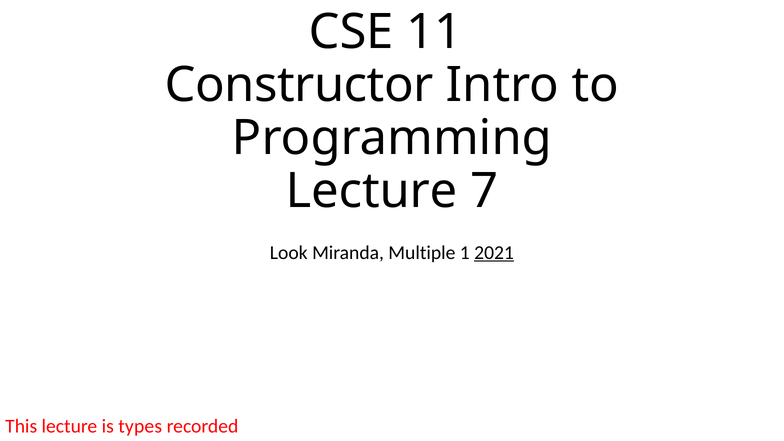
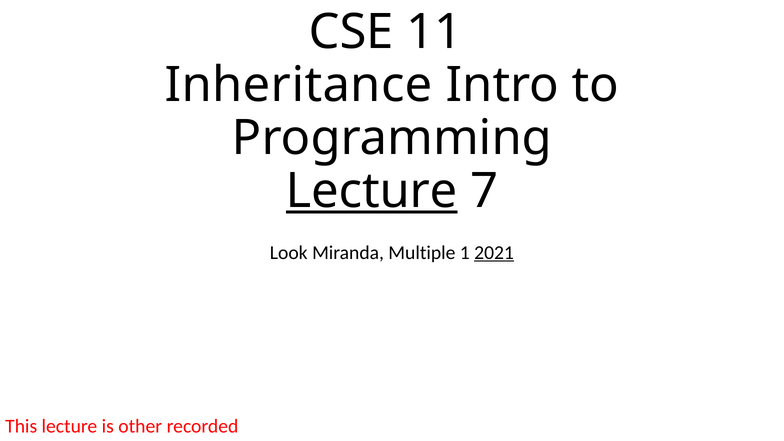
Constructor: Constructor -> Inheritance (299, 85)
Lecture underline: none -> present (372, 191)
types: types -> other (140, 426)
